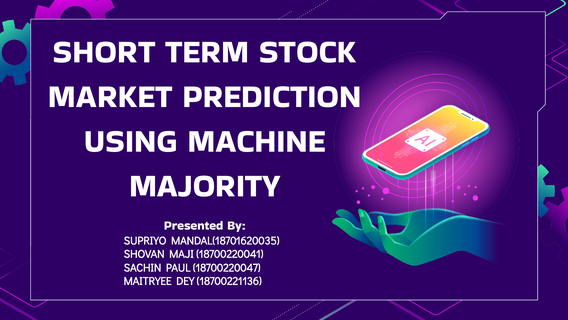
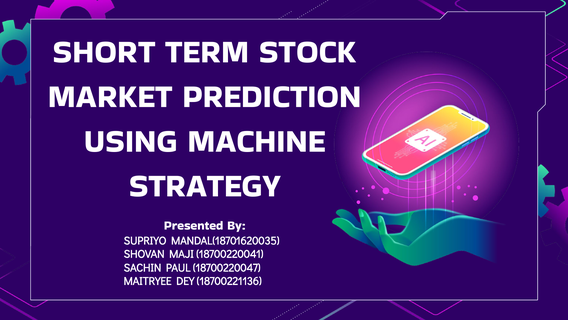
MAJORITY: MAJORITY -> STRATEGY (205, 186)
